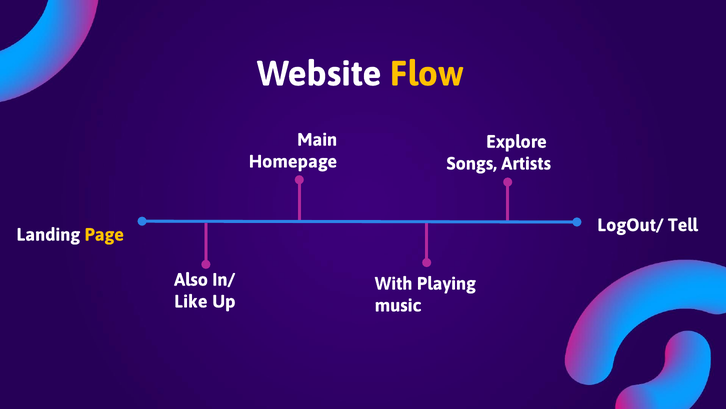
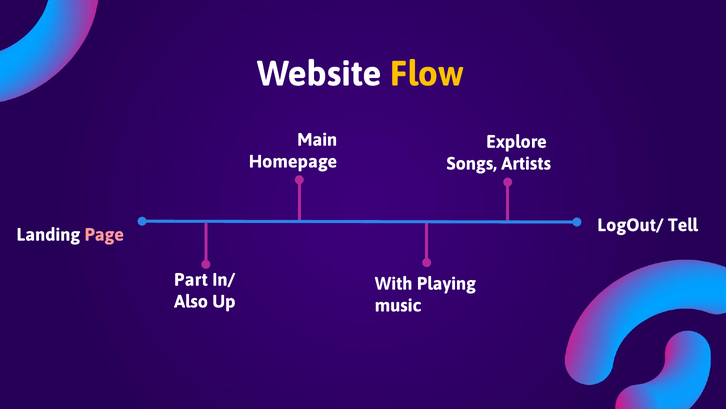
Page colour: yellow -> pink (104, 234)
Also: Also -> Part (191, 279)
Like: Like -> Also (191, 301)
